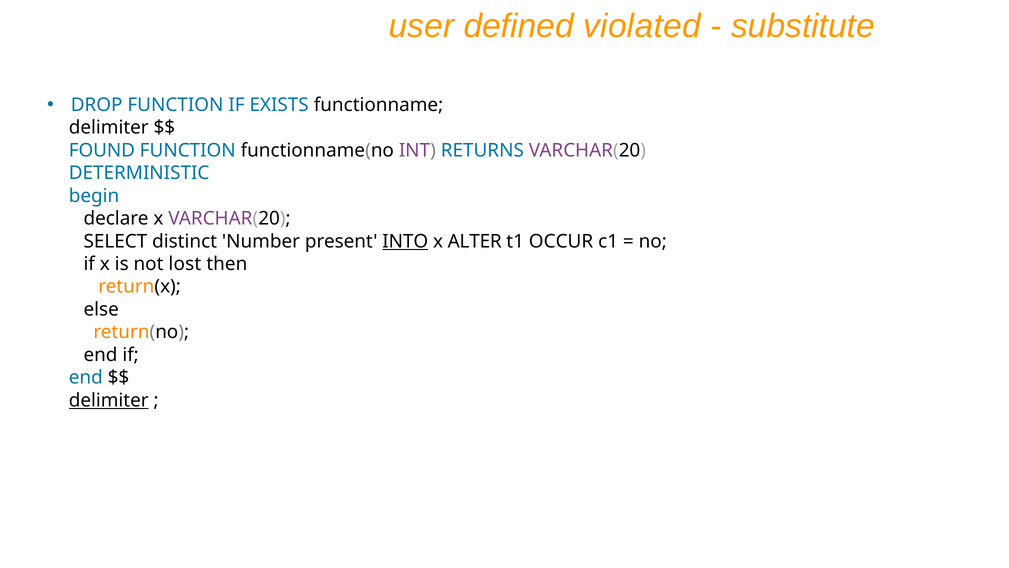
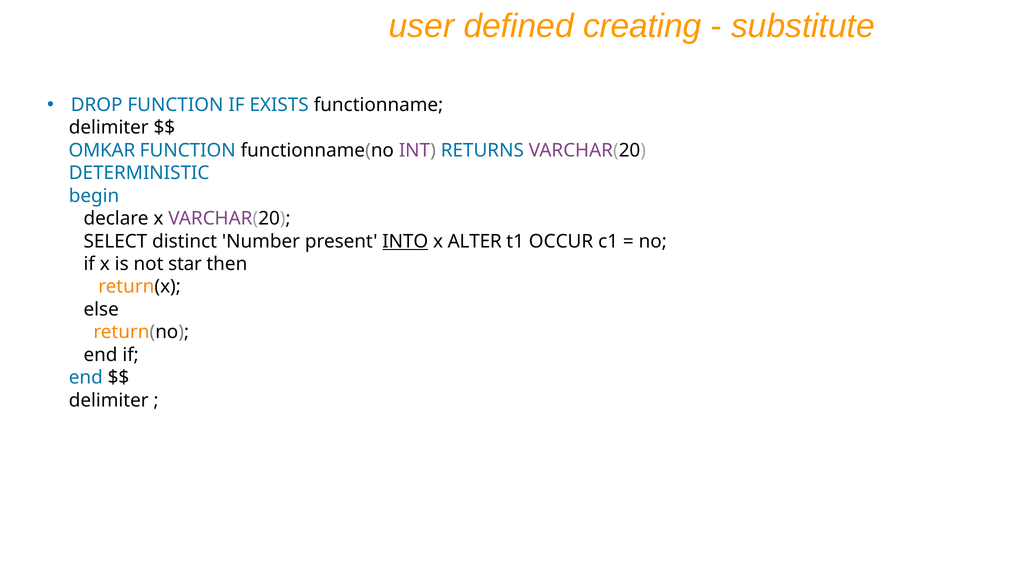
violated: violated -> creating (642, 26)
FOUND: FOUND -> OMKAR (102, 150)
lost: lost -> star (185, 264)
delimiter underline: present -> none (109, 400)
